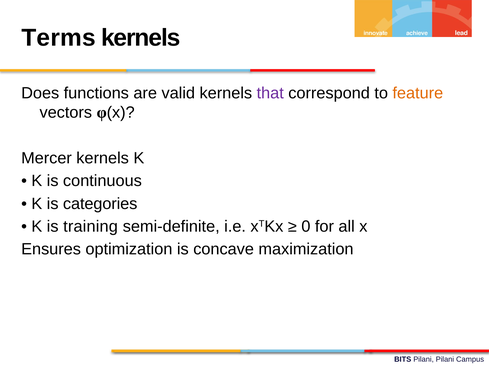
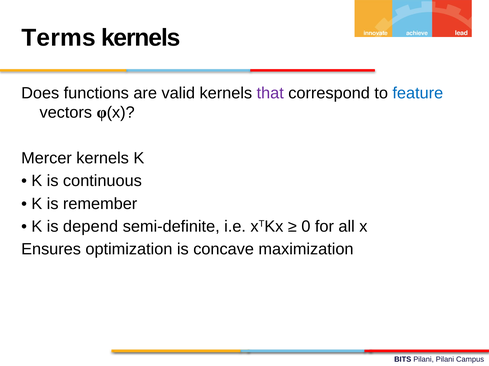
feature colour: orange -> blue (418, 93)
categories: categories -> remember (100, 204)
training: training -> depend (91, 227)
